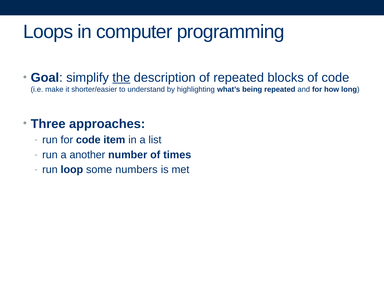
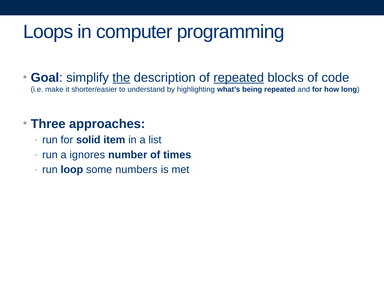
repeated underline: none -> present (239, 78)
for code: code -> solid (88, 140)
another: another -> ignores (87, 155)
